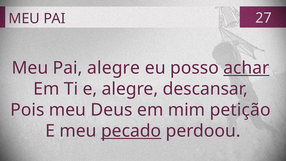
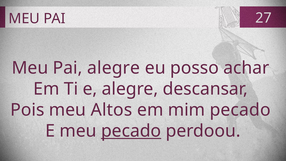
achar underline: present -> none (246, 68)
Deus: Deus -> Altos (111, 110)
mim petição: petição -> pecado (240, 110)
